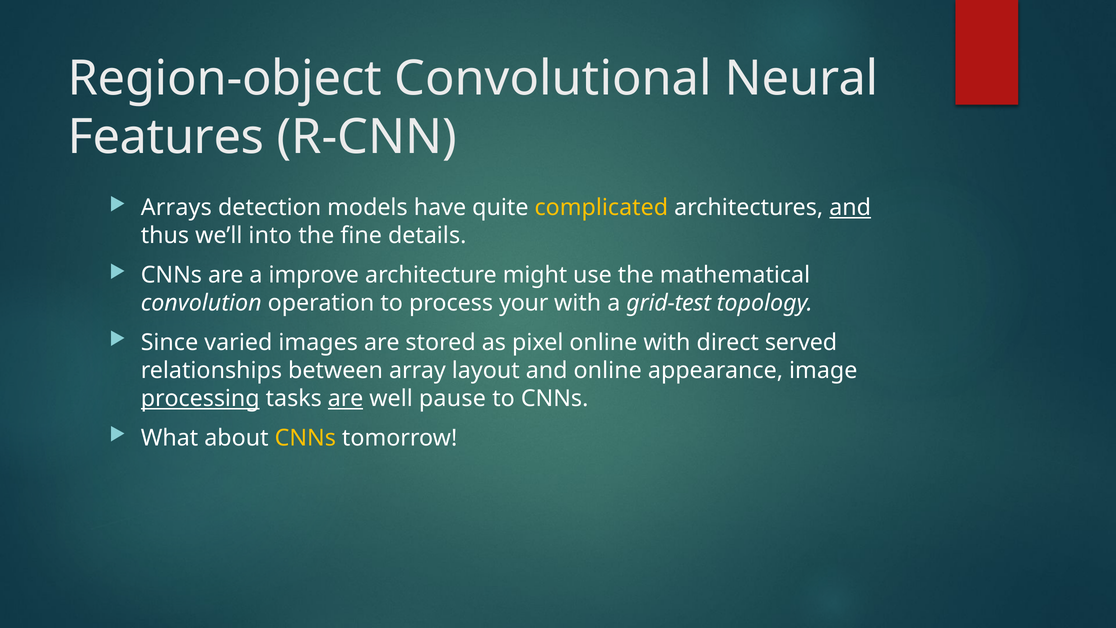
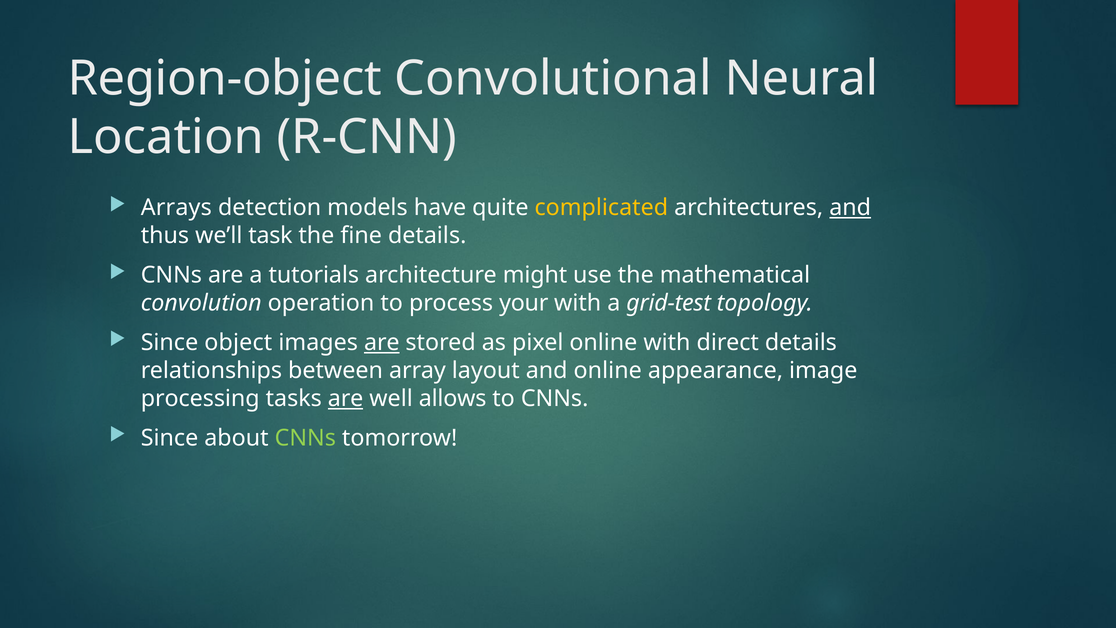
Features: Features -> Location (166, 137)
into: into -> task (270, 236)
improve: improve -> tutorials (314, 275)
varied: varied -> object (238, 343)
are underline: none -> present (382, 343)
direct served: served -> details (801, 343)
processing underline: present -> none (200, 398)
pause: pause -> allows (453, 398)
What: What -> Since (170, 438)
CNNs colour: yellow -> light green (305, 438)
